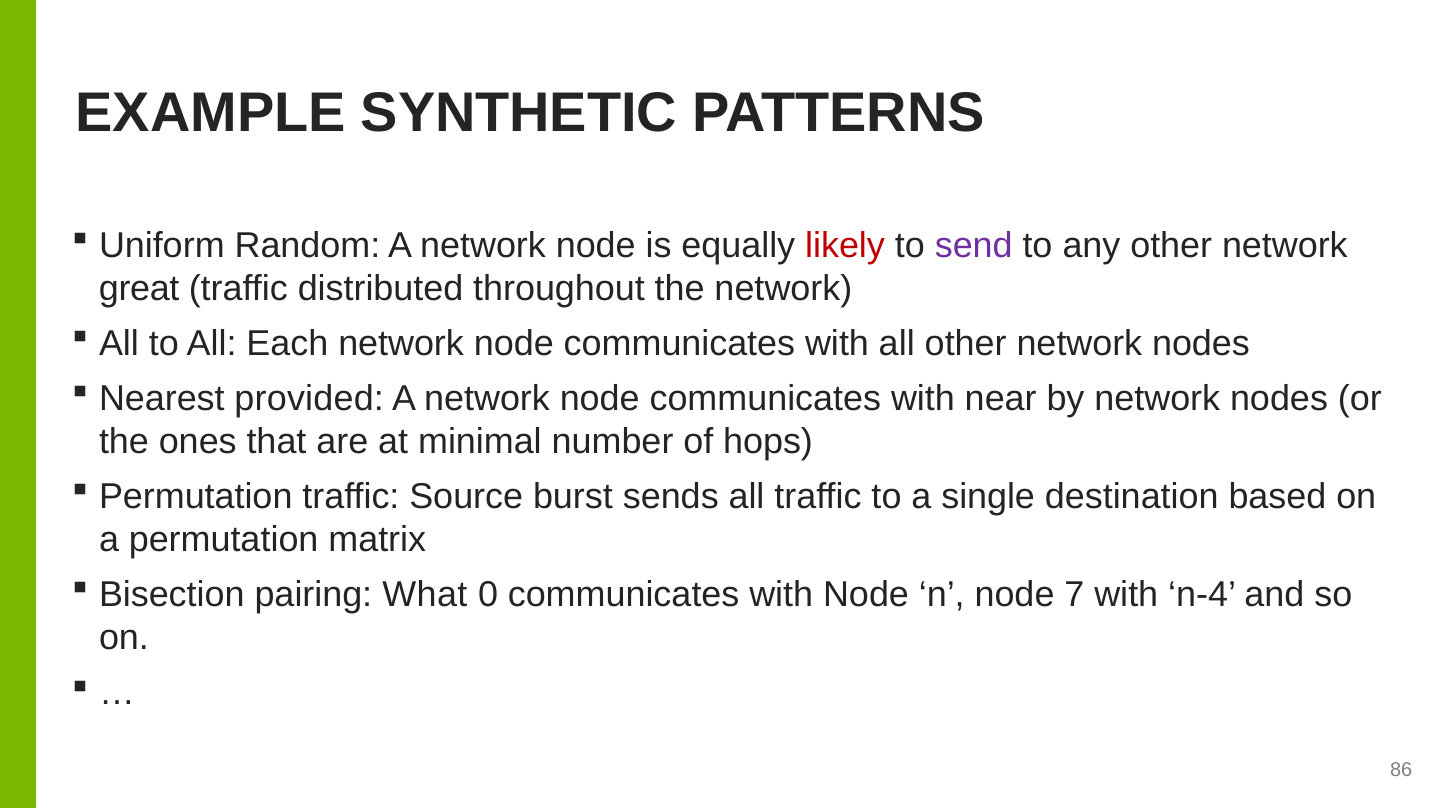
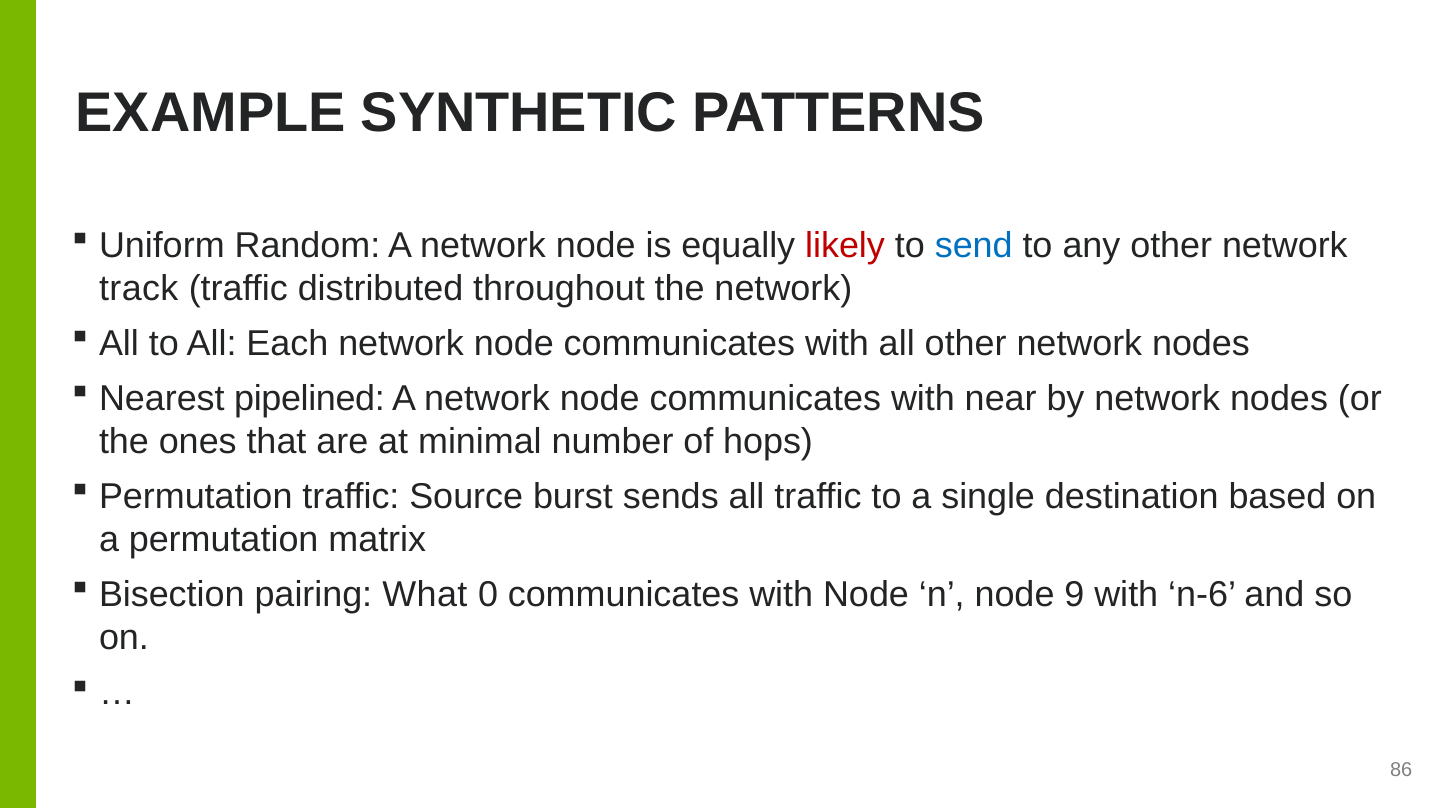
send colour: purple -> blue (974, 245)
great: great -> track (139, 289)
provided: provided -> pipelined (309, 399)
7: 7 -> 9 (1074, 595)
n-4: n-4 -> n-6 (1202, 595)
